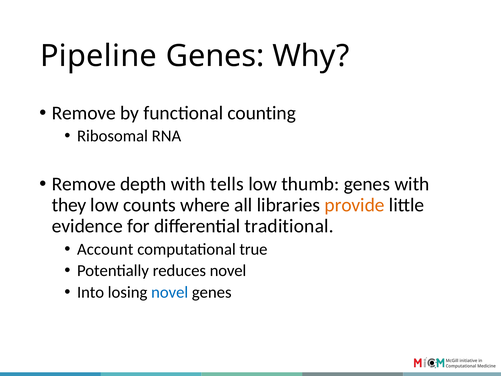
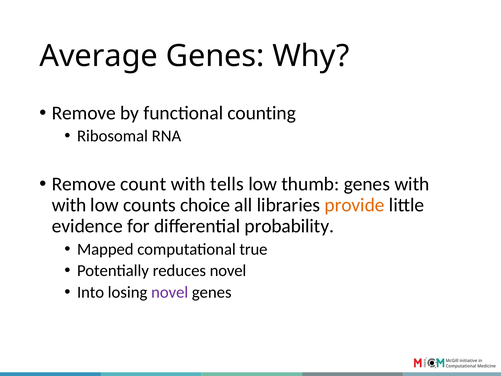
Pipeline: Pipeline -> Average (99, 56)
depth: depth -> count (143, 184)
they: they -> with (69, 205)
where: where -> choice (205, 205)
traditional: traditional -> probability (289, 226)
Account: Account -> Mapped (105, 249)
novel colour: blue -> purple (170, 292)
